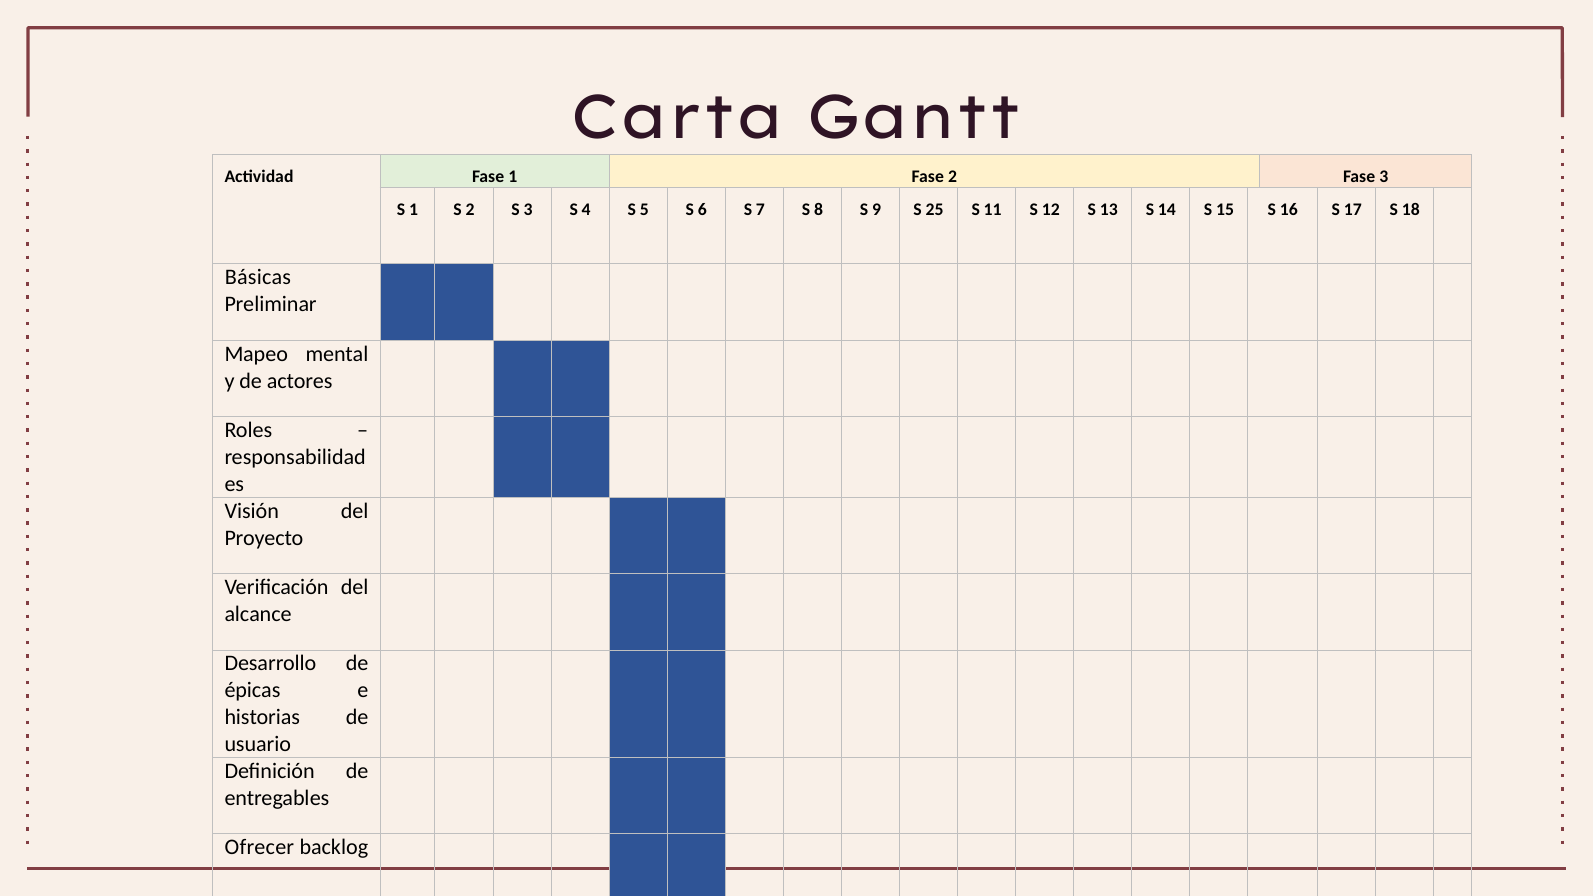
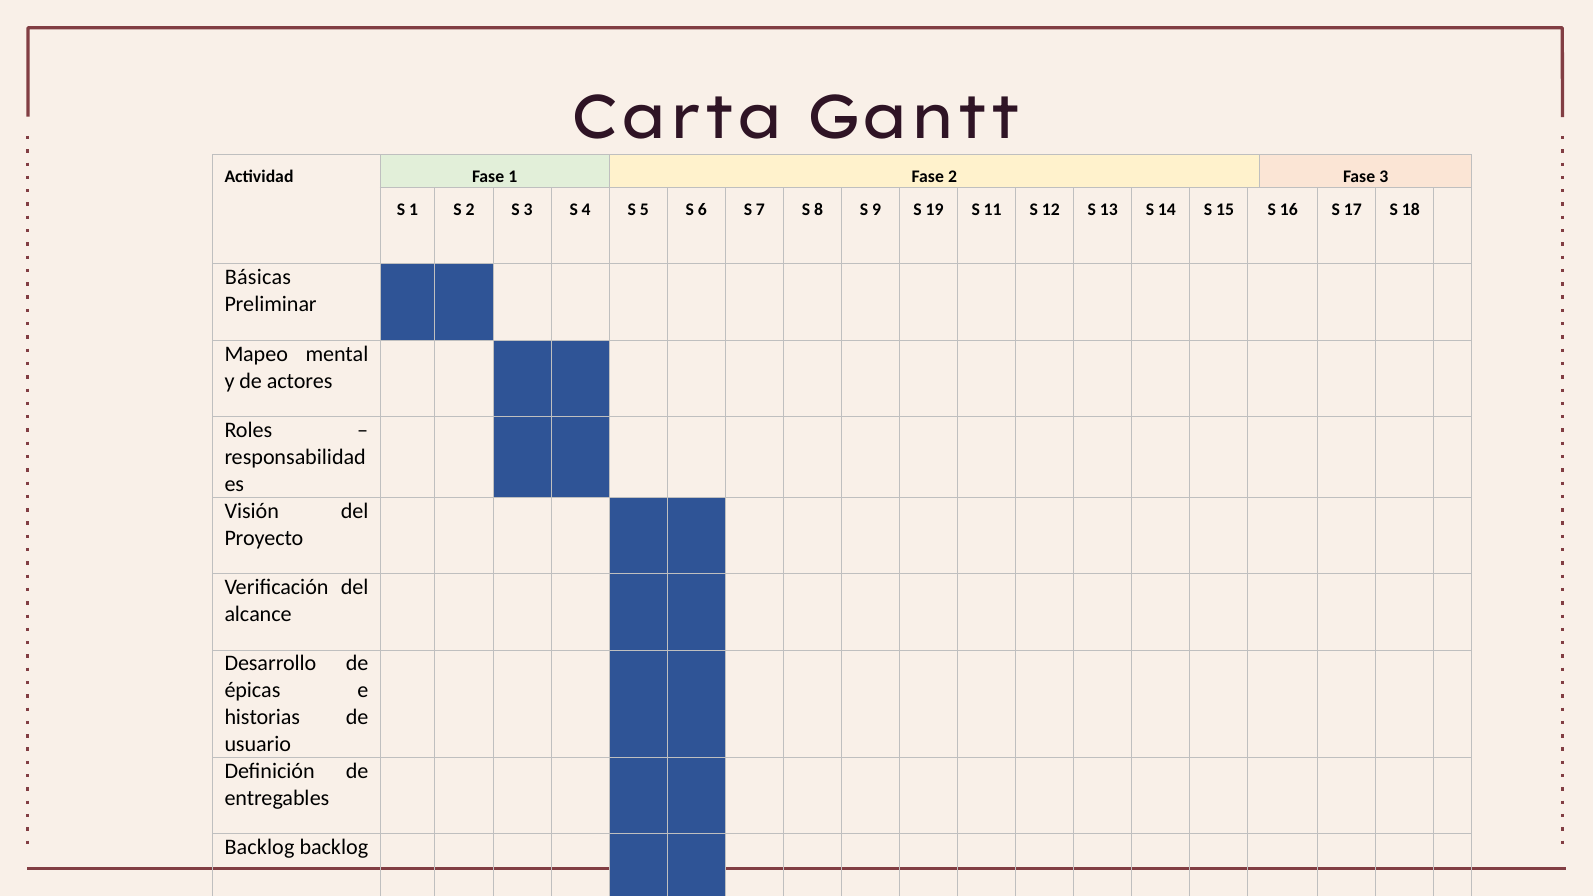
25: 25 -> 19 (935, 210)
Ofrecer: Ofrecer -> Backlog (259, 848)
